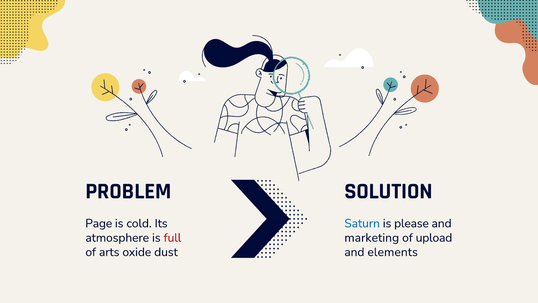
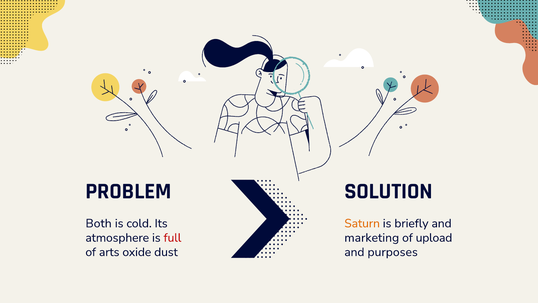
Page: Page -> Both (99, 223)
Saturn colour: blue -> orange (362, 223)
please: please -> briefly (411, 223)
elements: elements -> purposes (393, 252)
